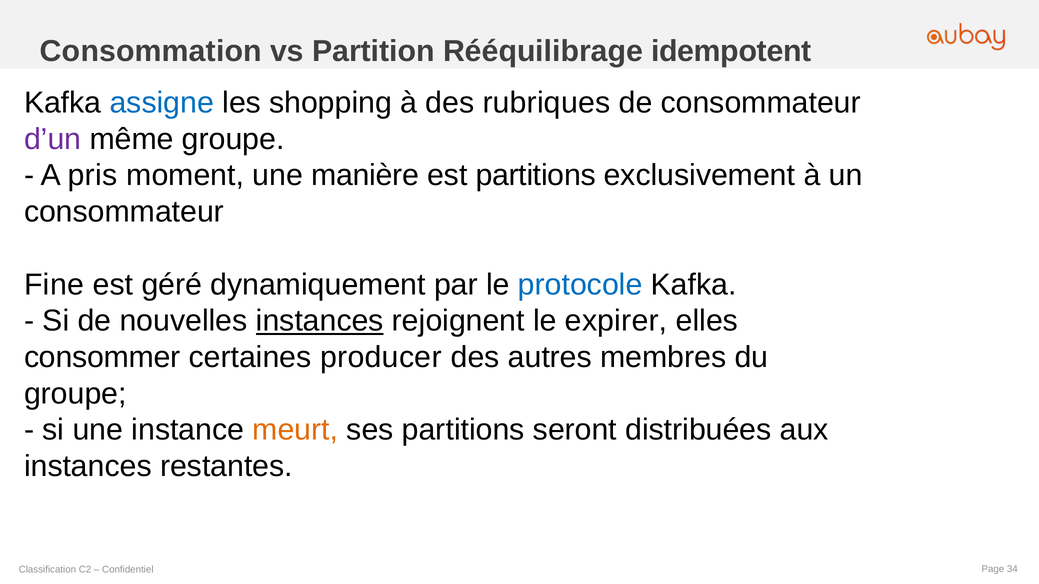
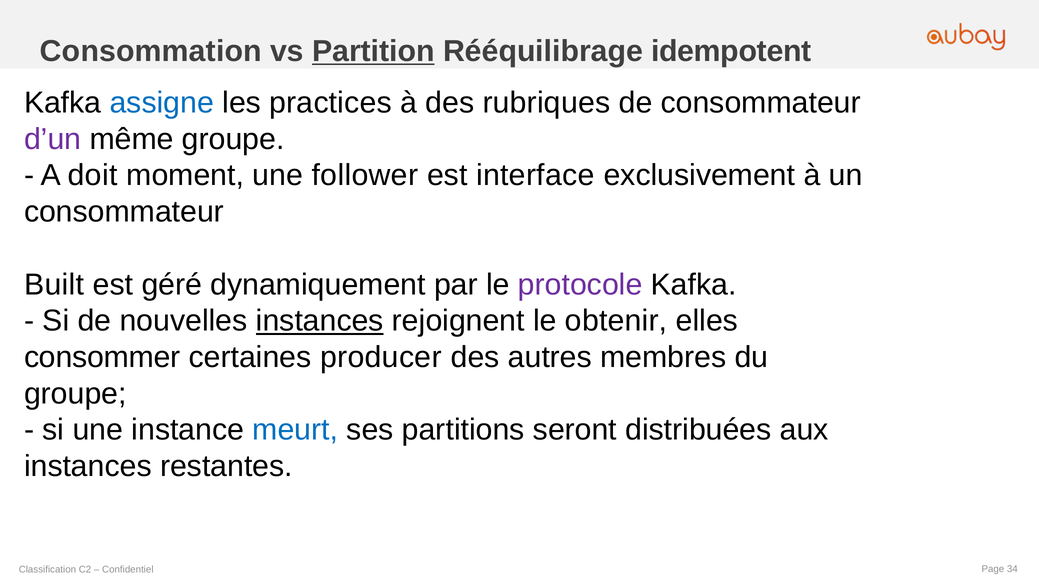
Partition underline: none -> present (373, 51)
shopping: shopping -> practices (330, 103)
pris: pris -> doit (93, 176)
manière: manière -> follower (365, 176)
est partitions: partitions -> interface (535, 176)
Fine: Fine -> Built (54, 285)
protocole colour: blue -> purple (580, 285)
expirer: expirer -> obtenir (616, 321)
meurt colour: orange -> blue (295, 430)
